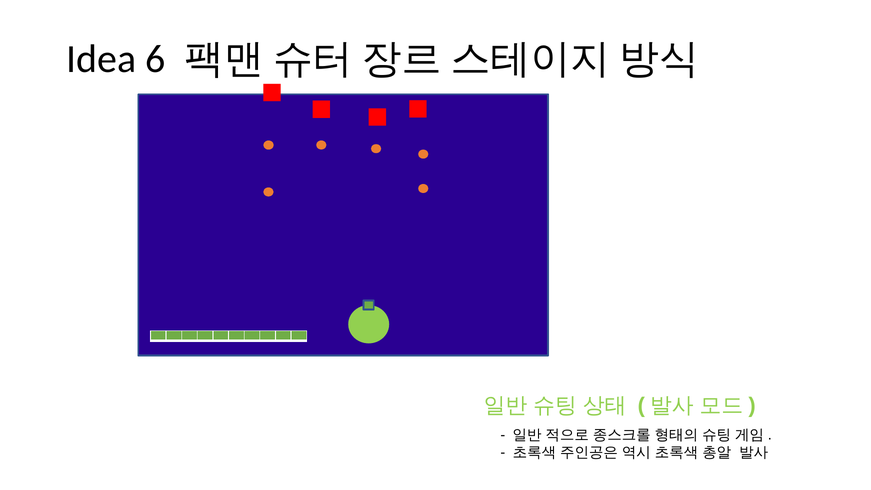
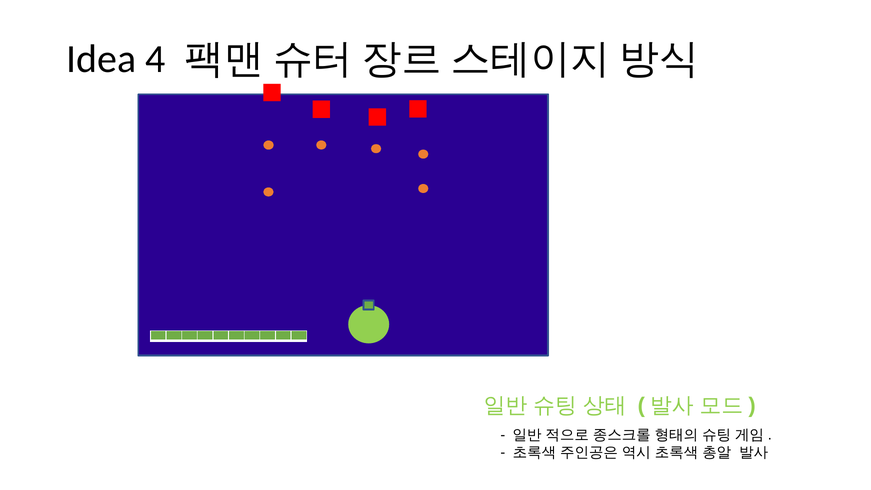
6: 6 -> 4 (155, 59)
